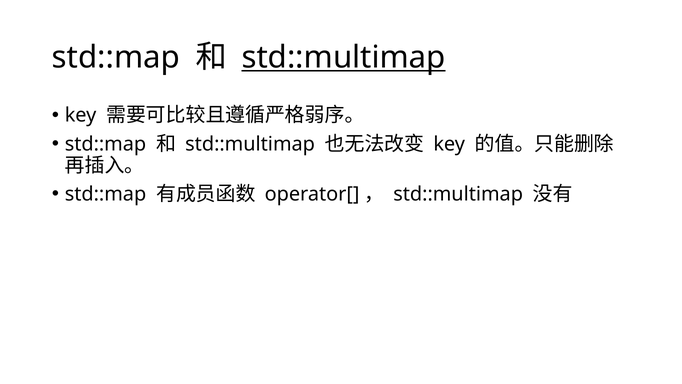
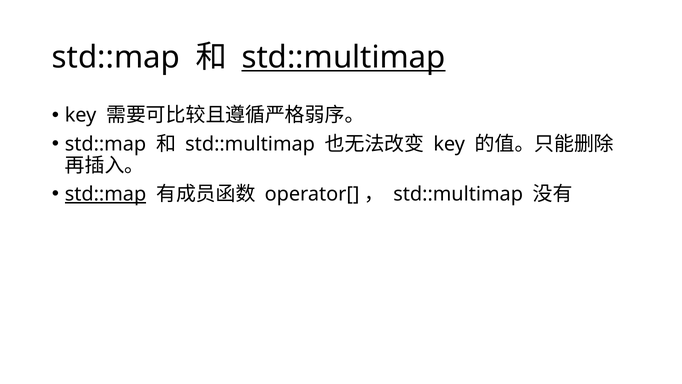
std::map underline: none -> present (106, 194)
